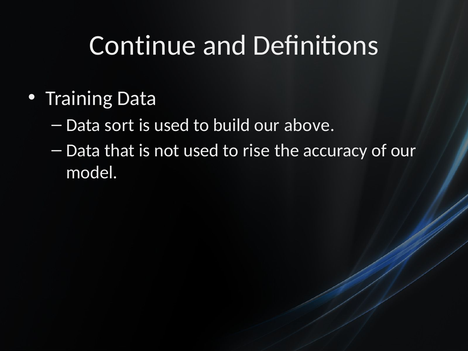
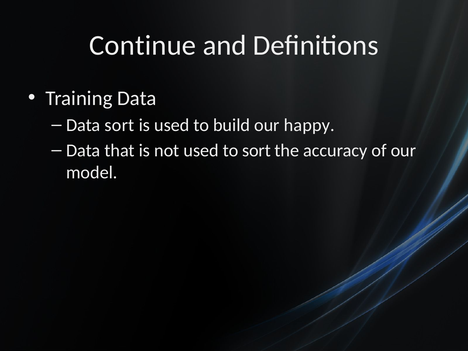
above: above -> happy (309, 125)
to rise: rise -> sort (257, 151)
